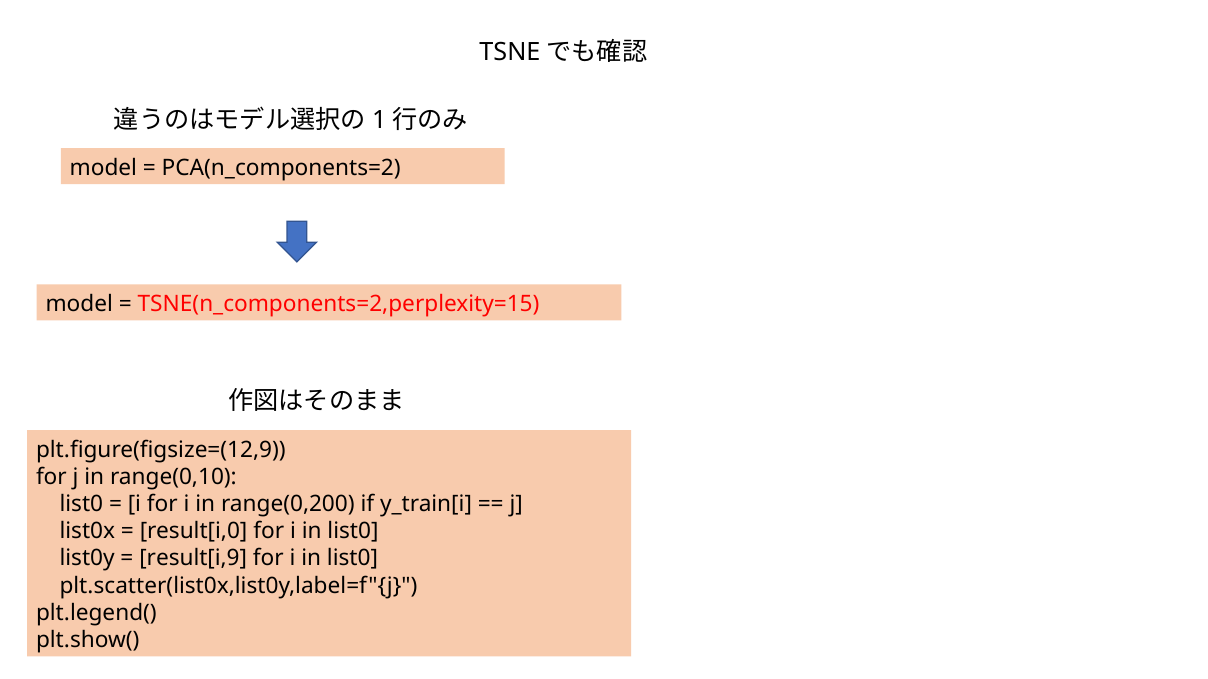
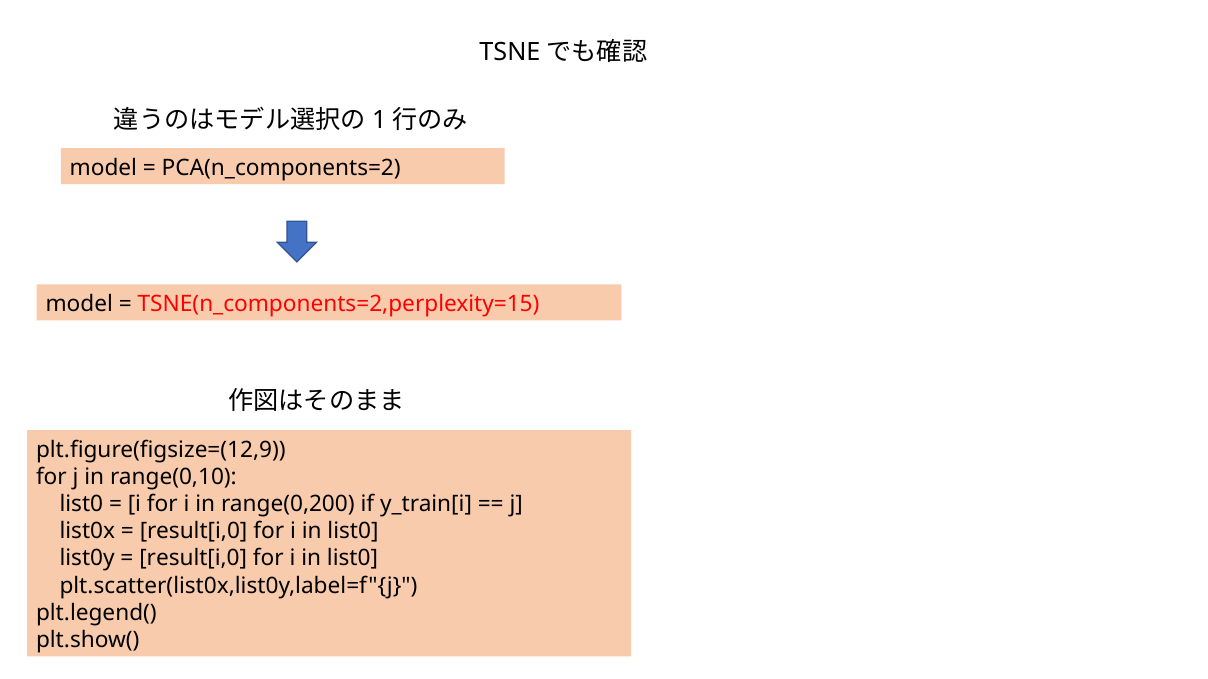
result[i,9: result[i,9 -> result[i,0 (193, 559)
